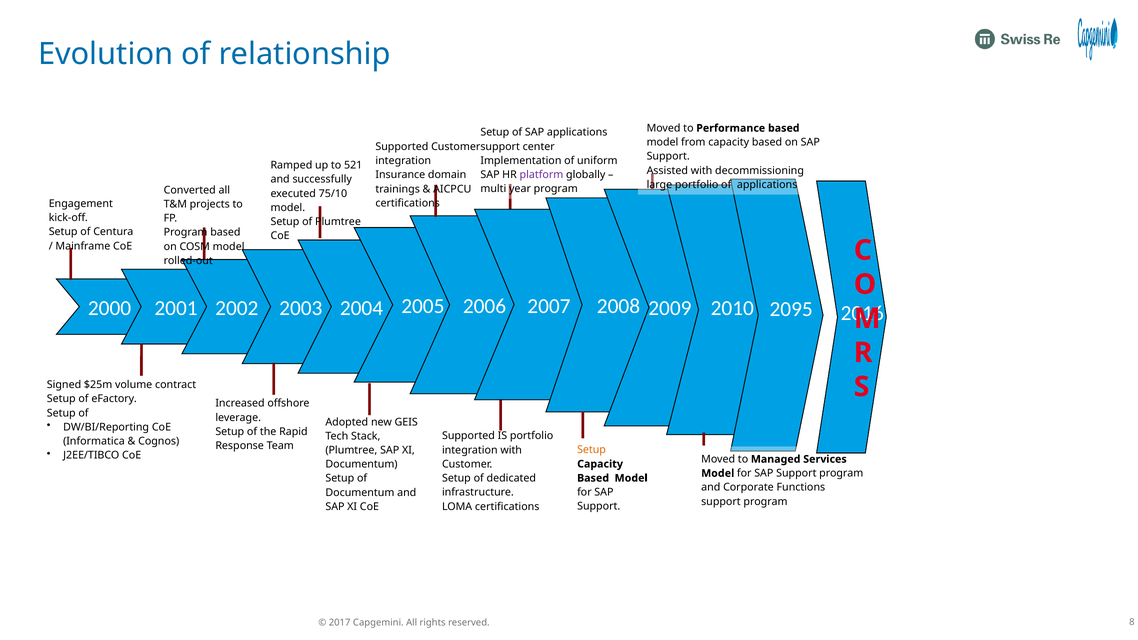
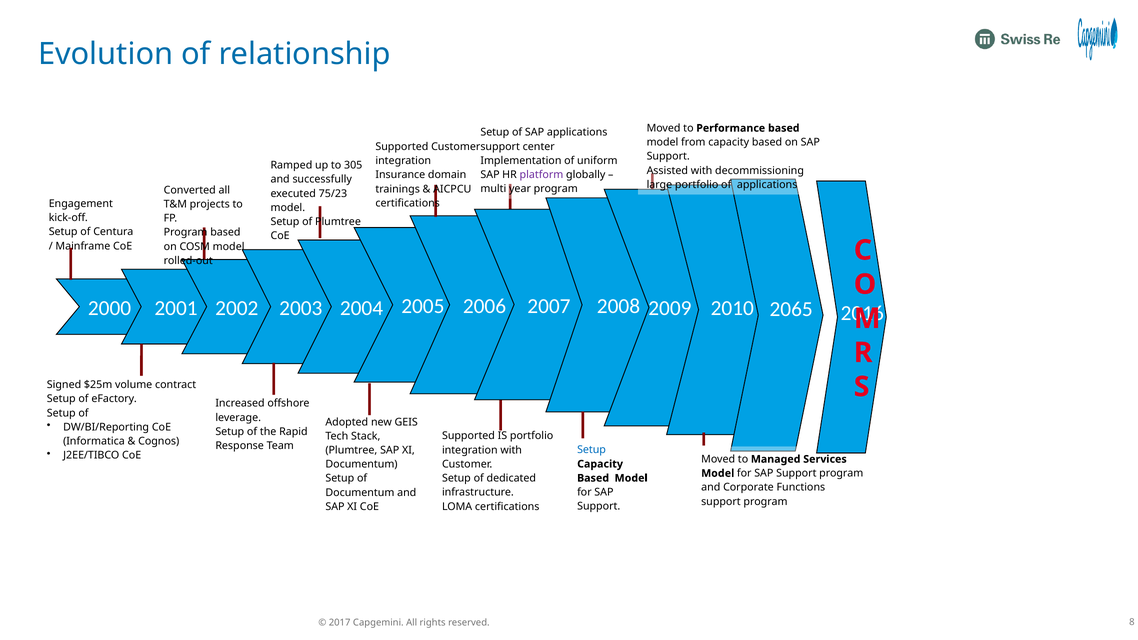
521: 521 -> 305 (353, 165)
75/10: 75/10 -> 75/23 (333, 194)
2095: 2095 -> 2065 (791, 309)
Setup colour: orange -> blue (592, 450)
